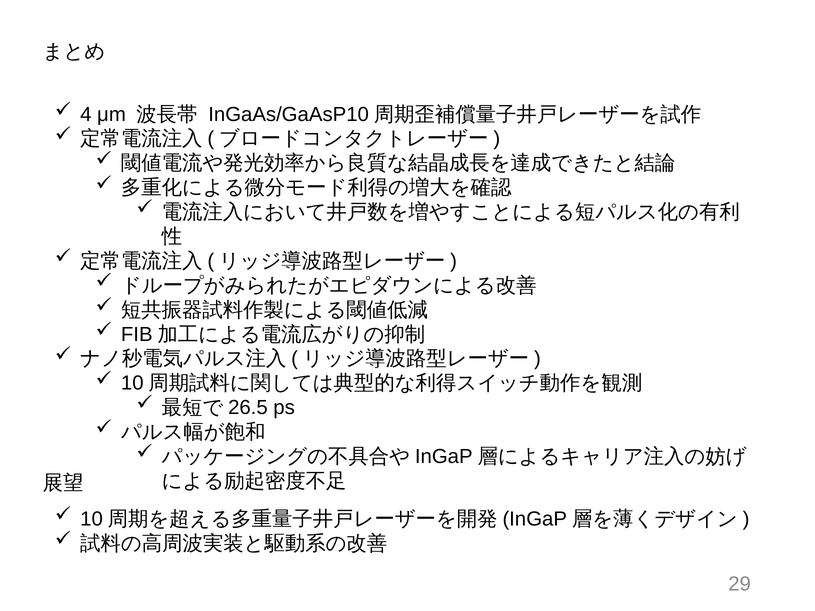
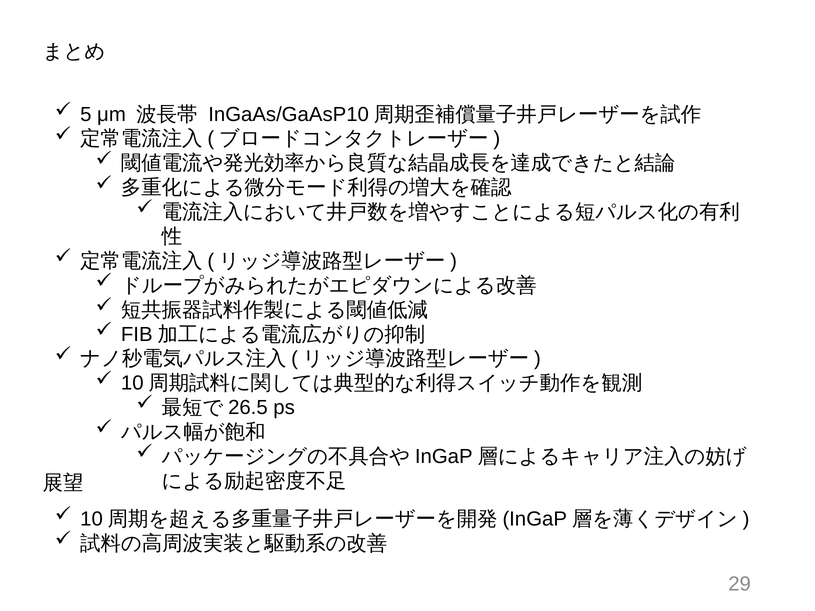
4: 4 -> 5 (86, 114)
